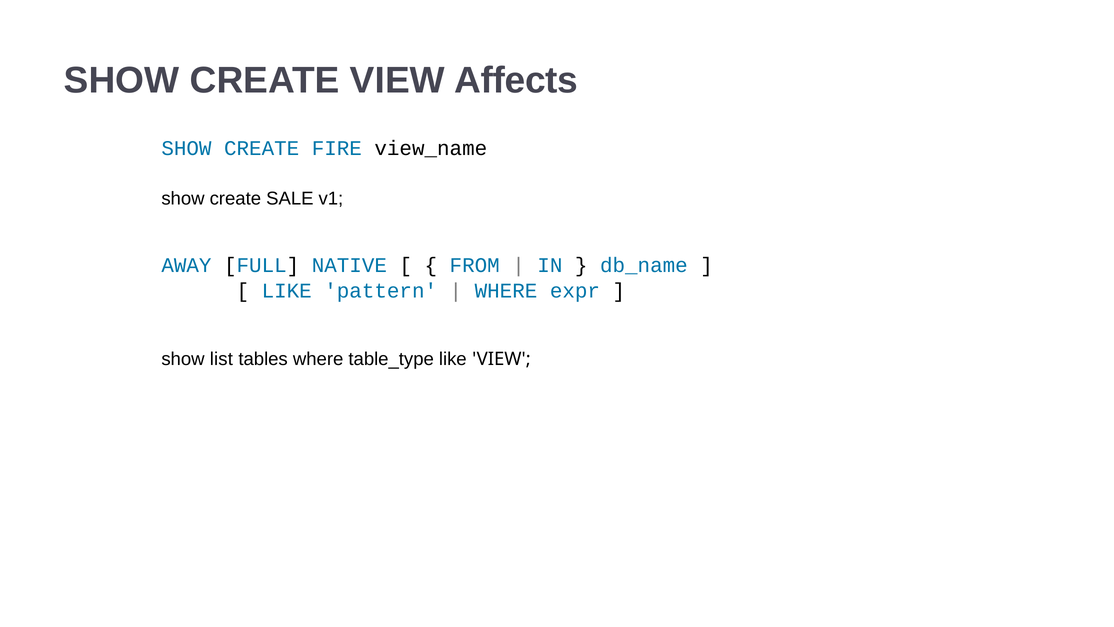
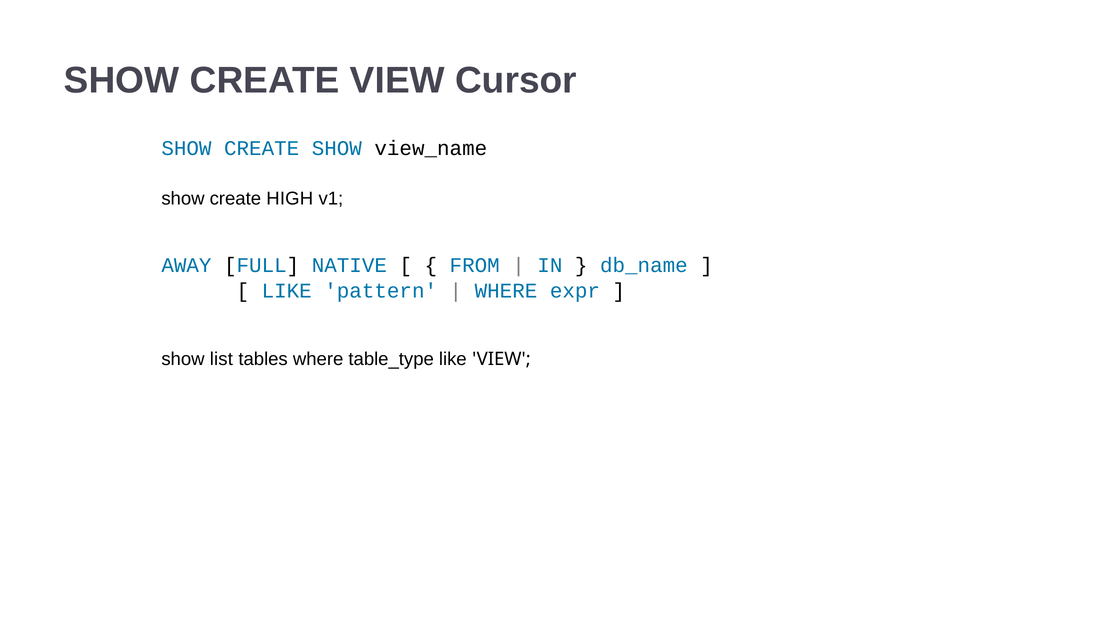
Affects: Affects -> Cursor (516, 81)
CREATE FIRE: FIRE -> SHOW (337, 148)
SALE: SALE -> HIGH (290, 199)
